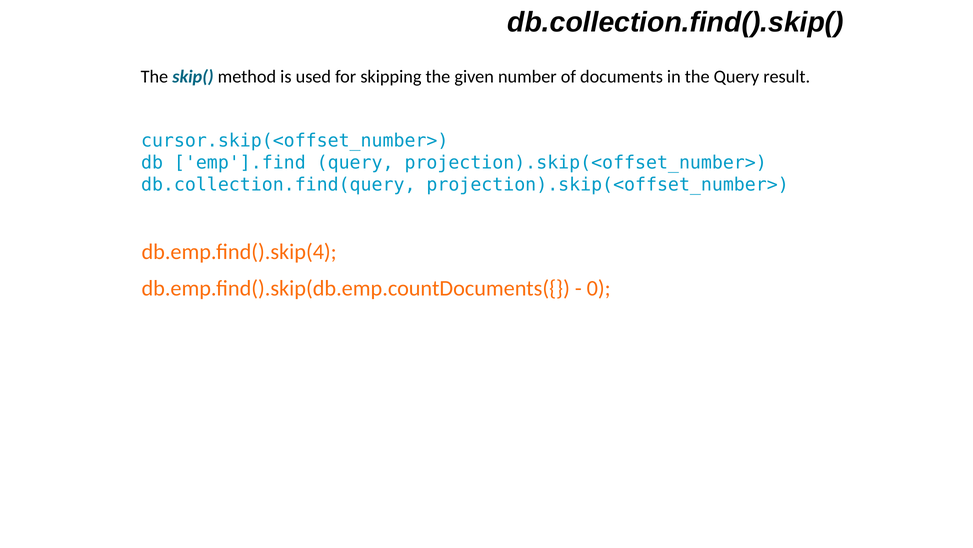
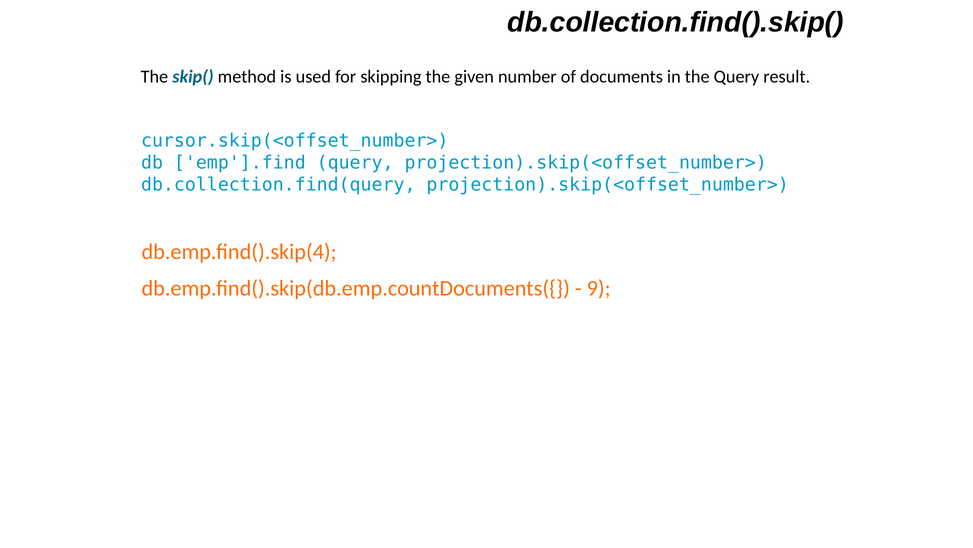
0: 0 -> 9 (599, 288)
